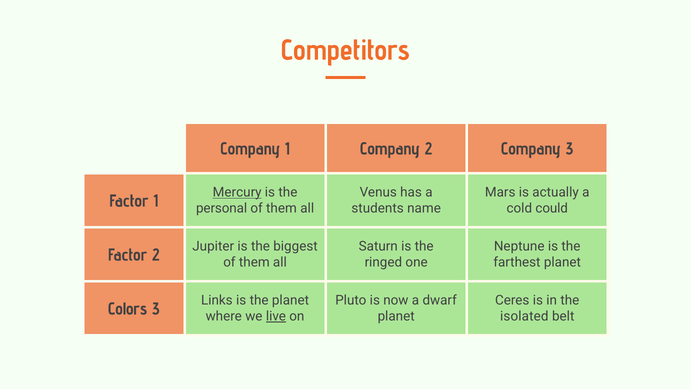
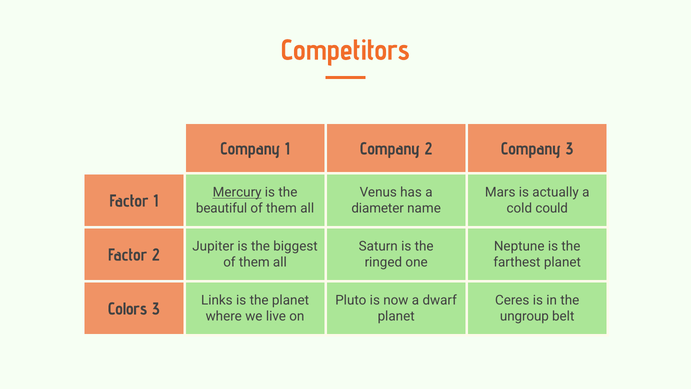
personal: personal -> beautiful (222, 208)
students: students -> diameter (378, 208)
live underline: present -> none (276, 316)
isolated: isolated -> ungroup (524, 316)
